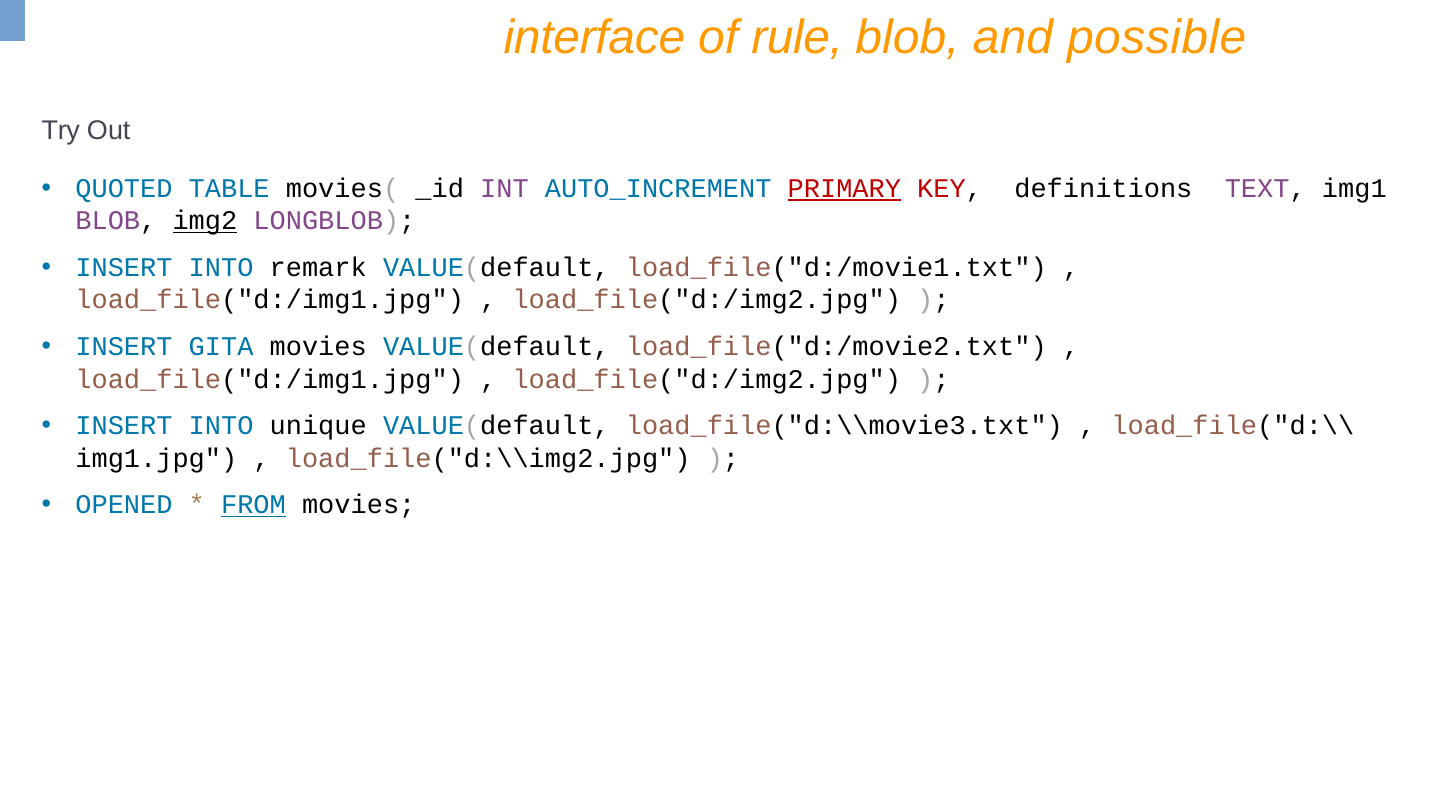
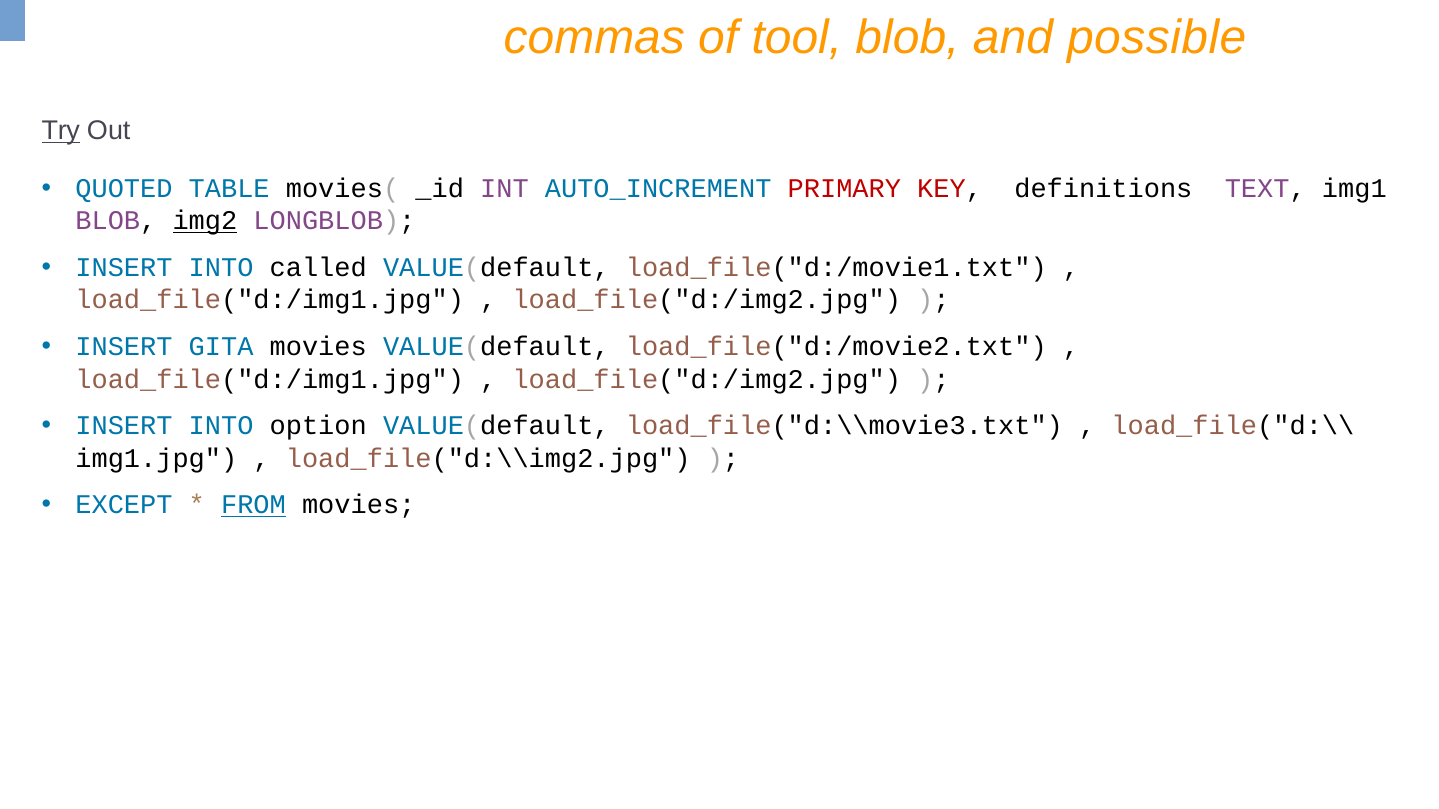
interface: interface -> commas (594, 37)
rule: rule -> tool (797, 37)
Try underline: none -> present (61, 131)
PRIMARY underline: present -> none (844, 189)
remark: remark -> called (318, 268)
unique: unique -> option (318, 426)
OPENED: OPENED -> EXCEPT (124, 505)
